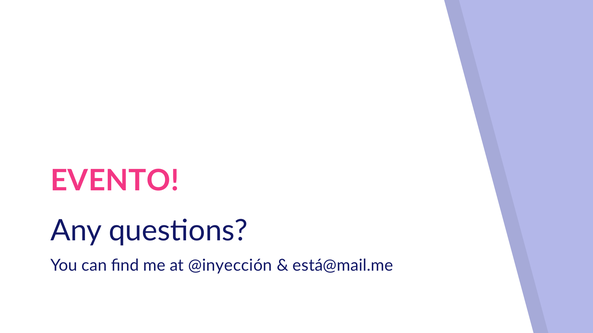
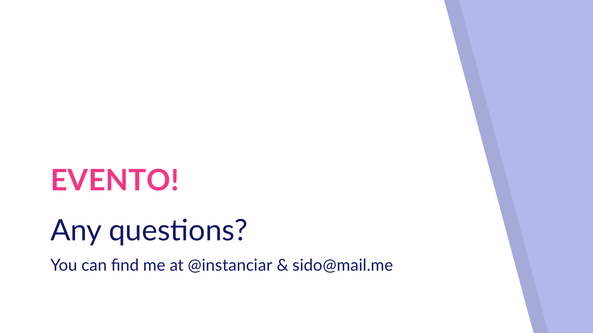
@inyección: @inyección -> @instanciar (230, 266)
está@mail.me: está@mail.me -> sido@mail.me (343, 266)
